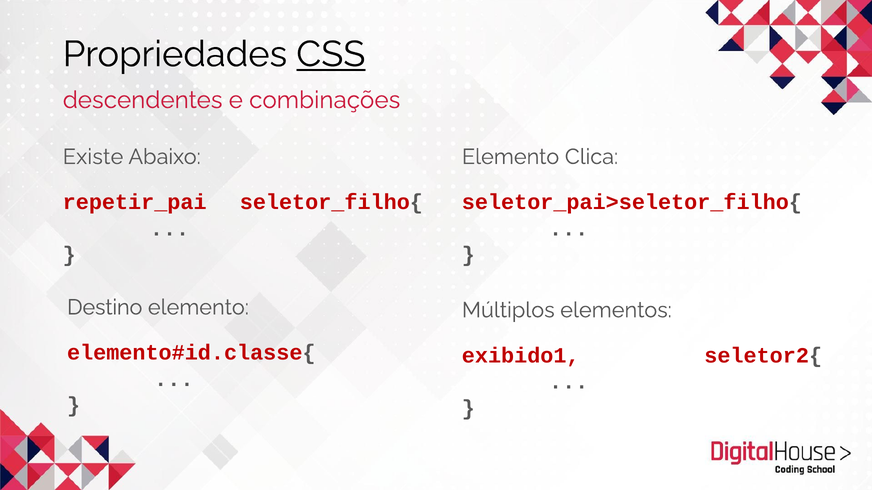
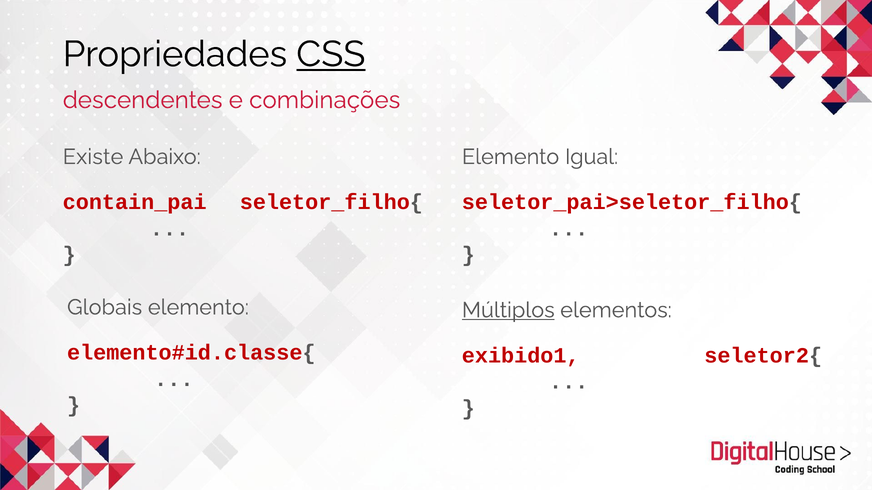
Clica: Clica -> Igual (591, 157)
repetir_pai: repetir_pai -> contain_pai (135, 202)
Destino: Destino -> Globais (105, 308)
Múltiplos underline: none -> present (508, 310)
